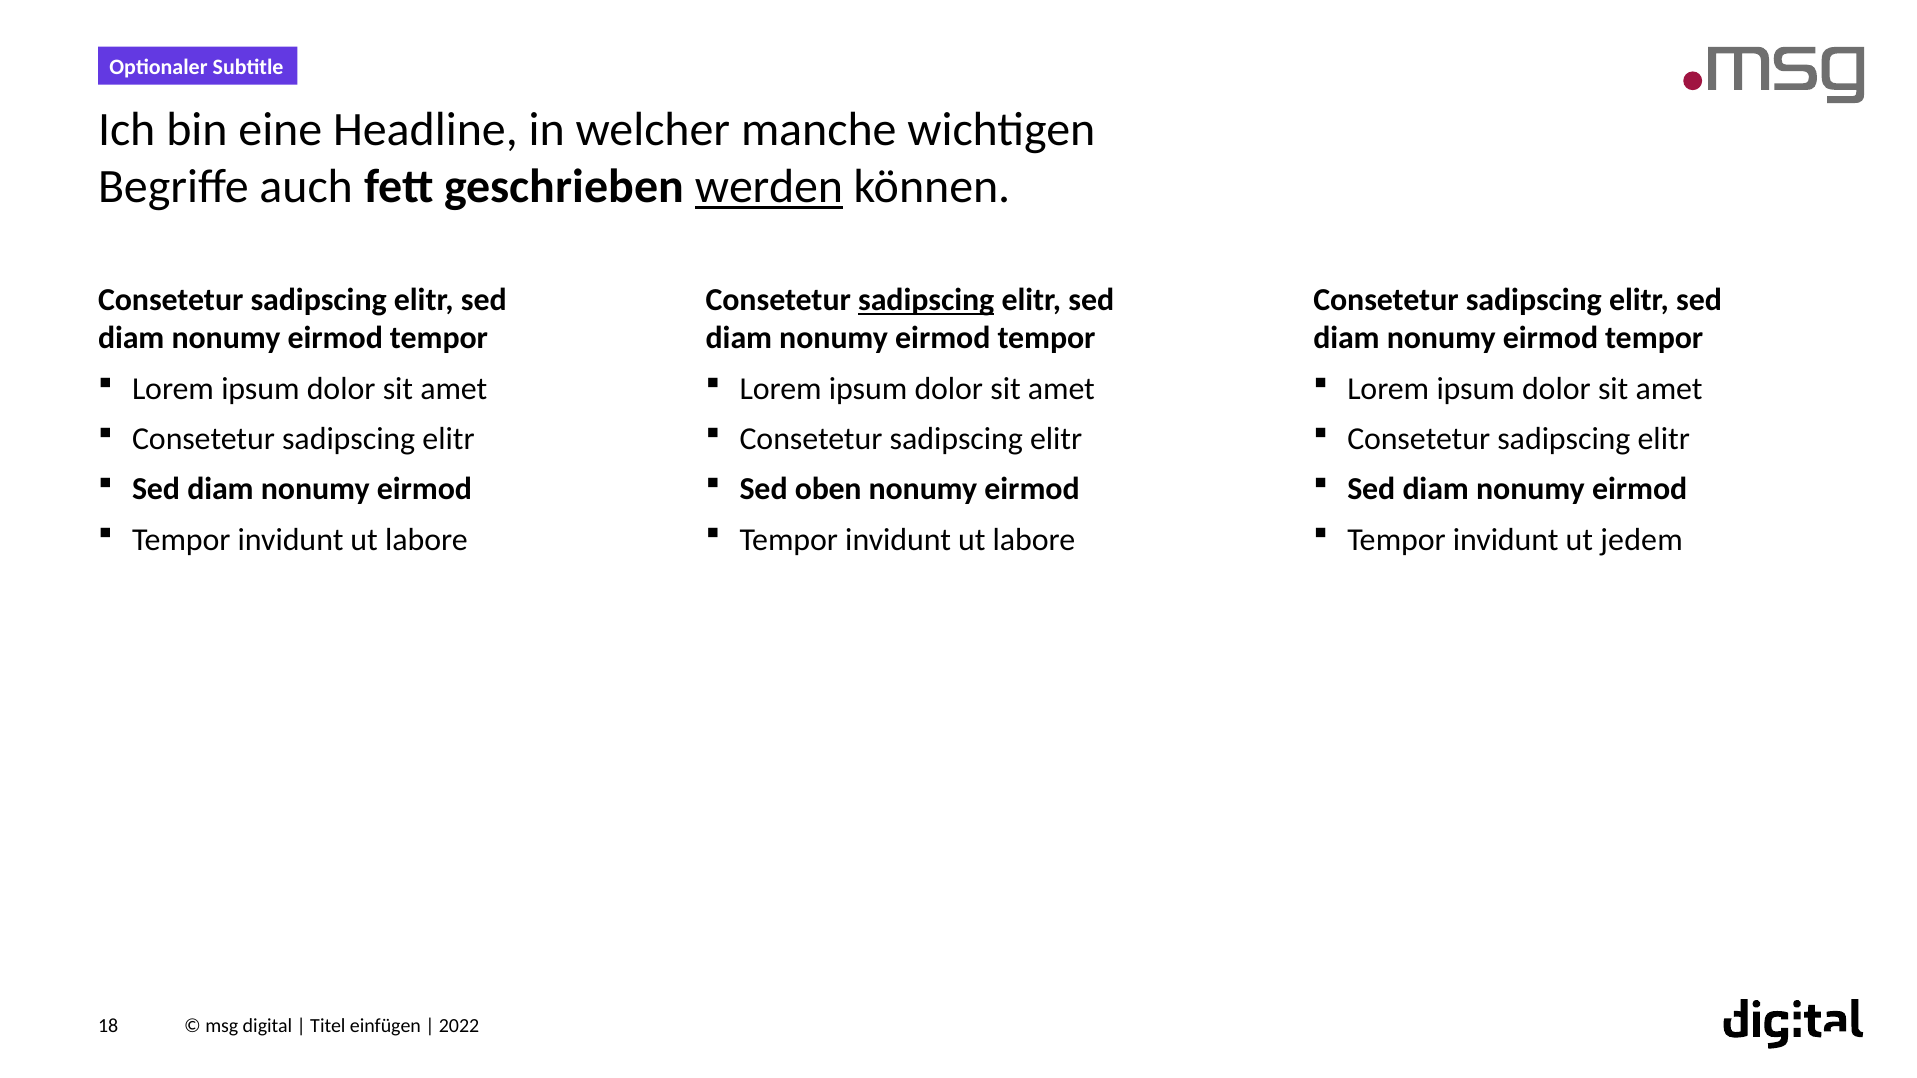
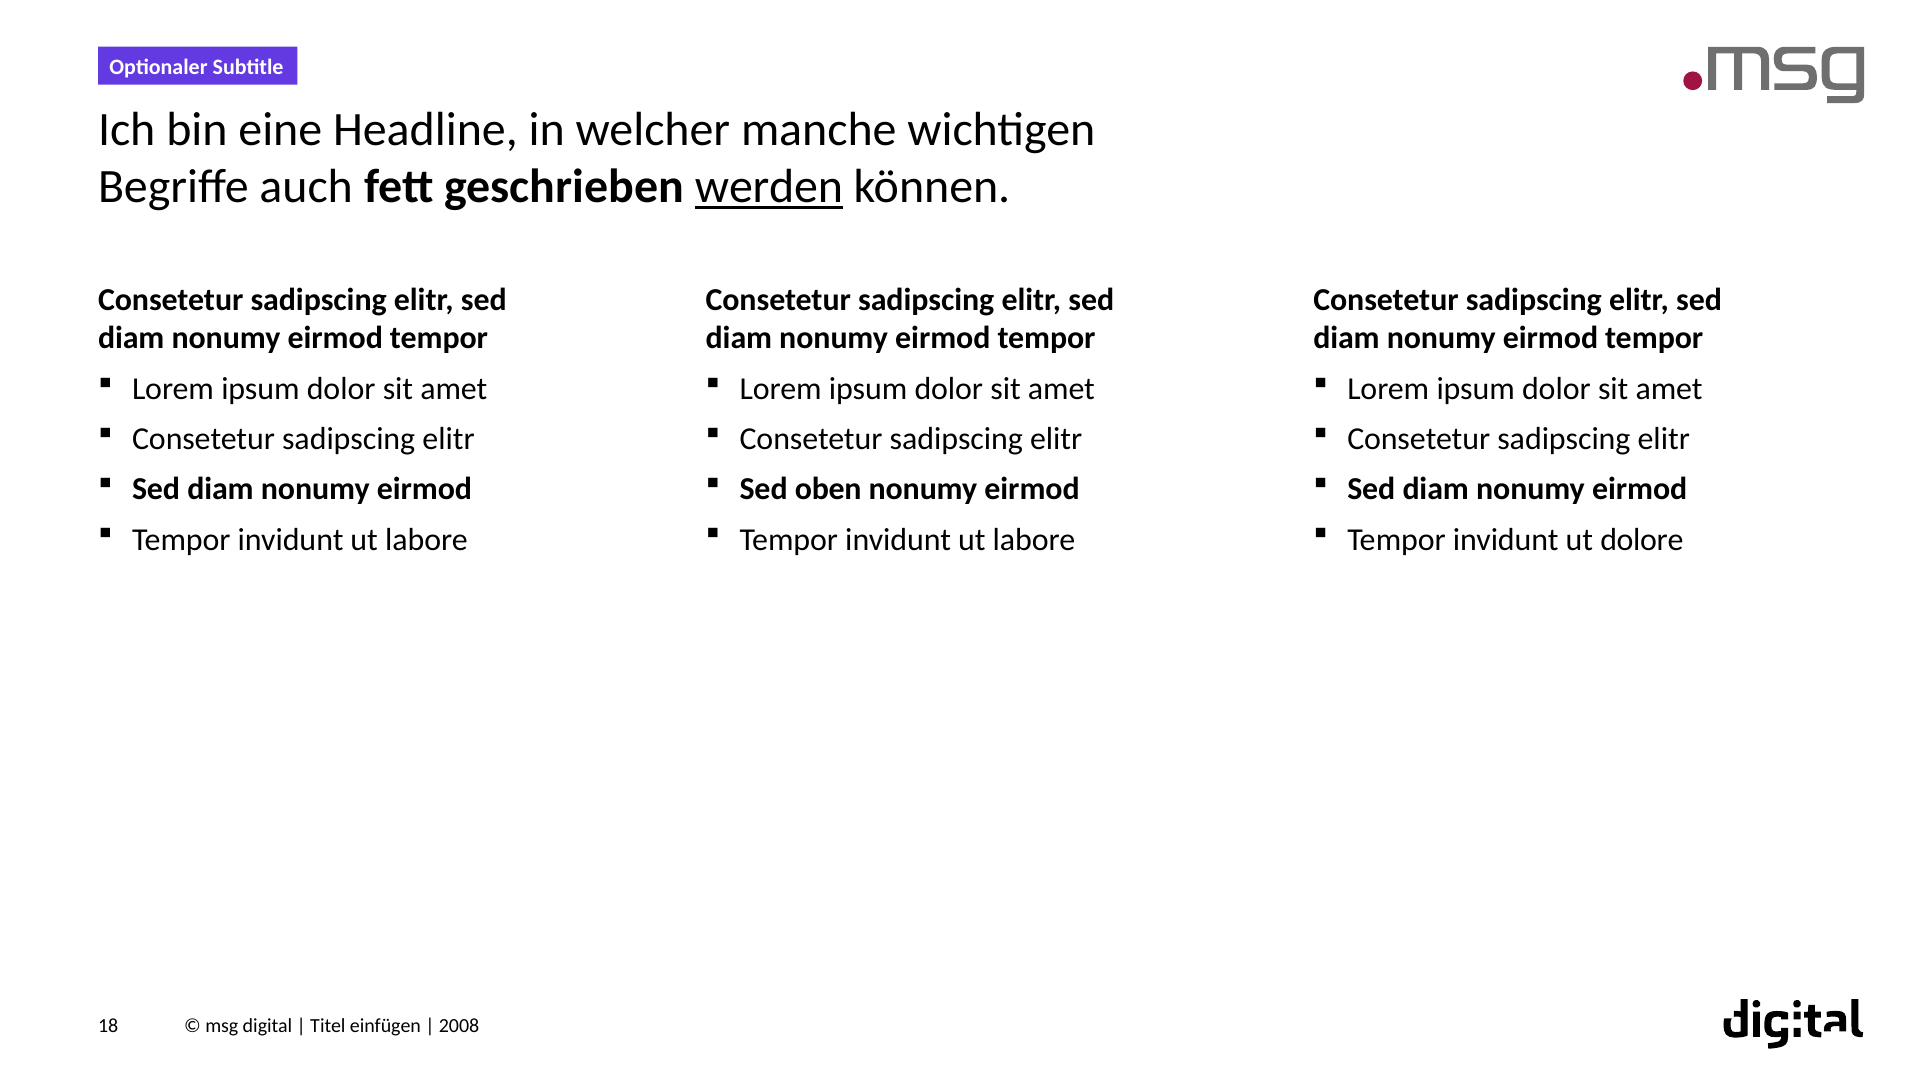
sadipscing underline: present -> none (926, 300)
jedem: jedem -> dolore (1642, 540)
2022: 2022 -> 2008 (459, 1026)
